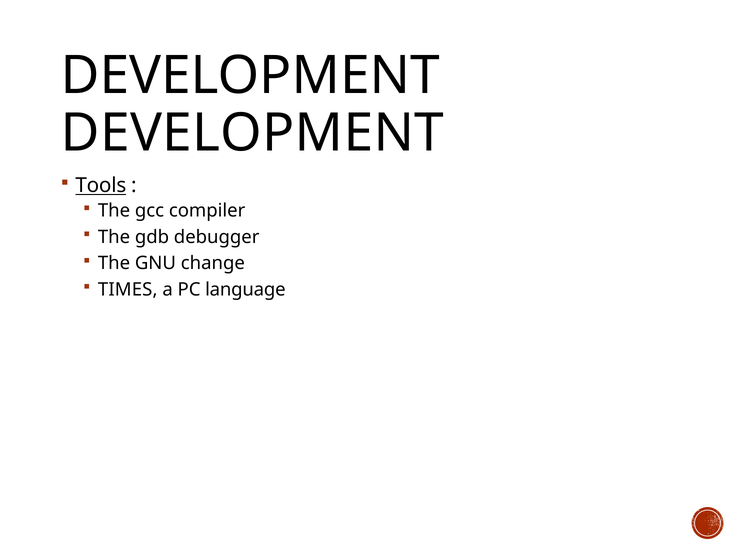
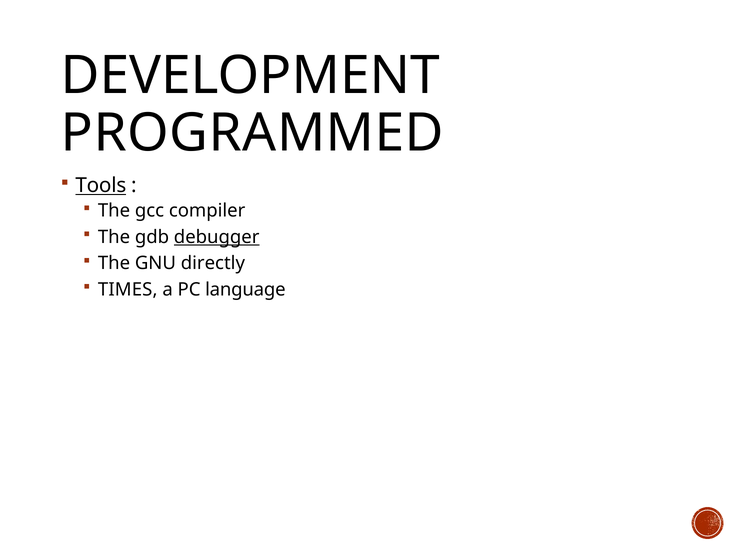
DEVELOPMENT: DEVELOPMENT -> PROGRAMMED (252, 133)
debugger underline: none -> present (217, 237)
change: change -> directly (213, 264)
